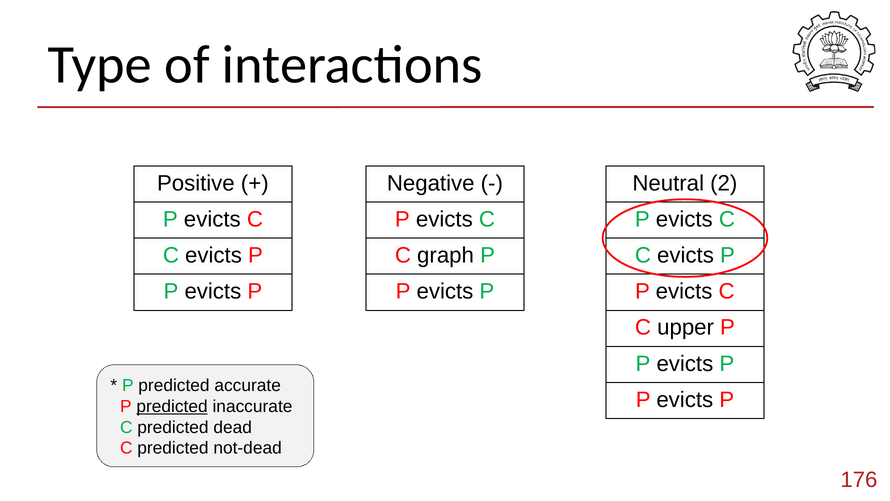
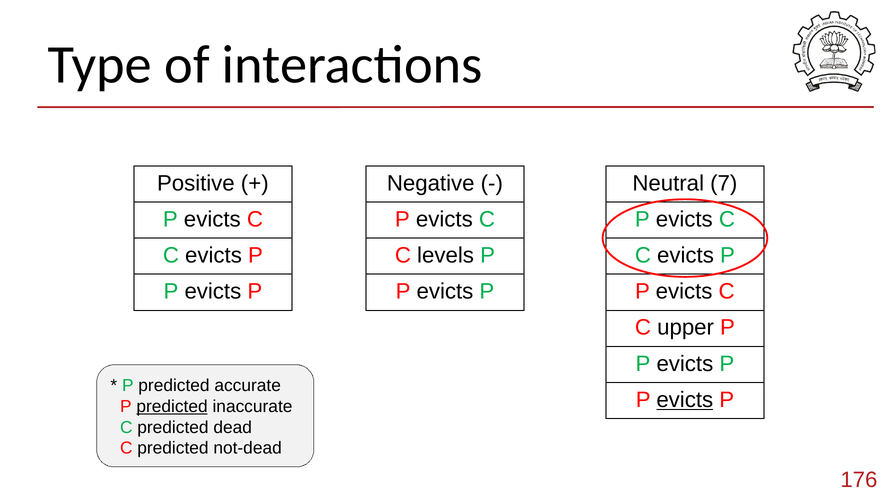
2: 2 -> 7 (724, 183)
graph: graph -> levels (446, 255)
evicts underline: none -> present (685, 400)
